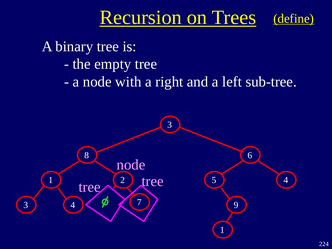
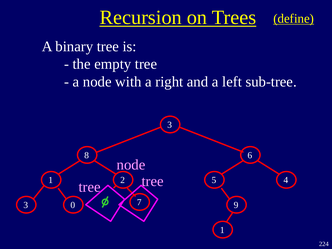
3 4: 4 -> 0 (73, 205)
